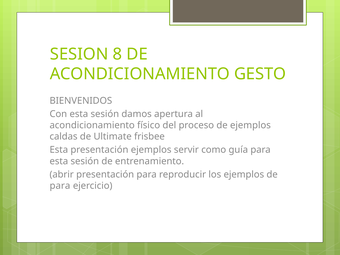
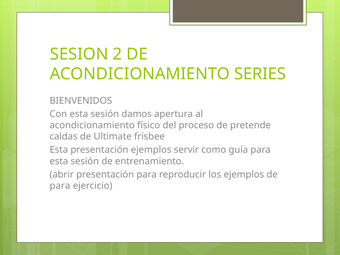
8: 8 -> 2 (117, 54)
GESTO: GESTO -> SERIES (260, 74)
de ejemplos: ejemplos -> pretende (250, 125)
